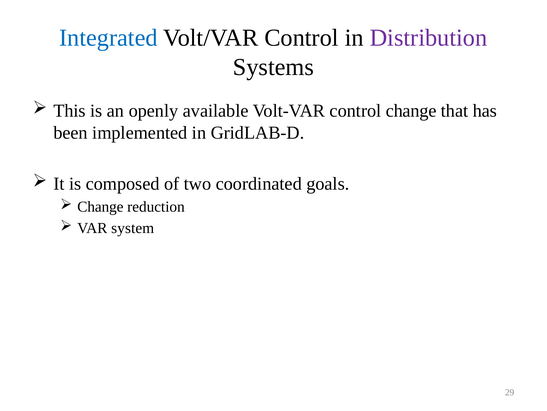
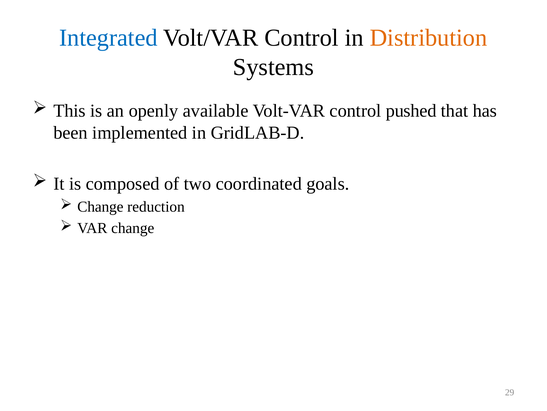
Distribution colour: purple -> orange (428, 38)
control change: change -> pushed (411, 111)
VAR system: system -> change (133, 228)
